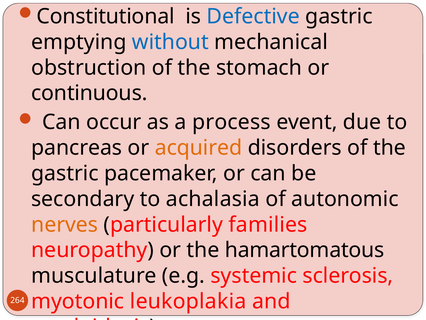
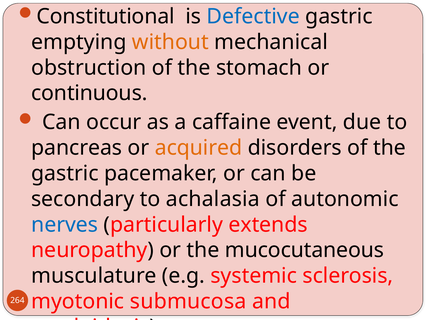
without colour: blue -> orange (170, 42)
process: process -> caffaine (232, 122)
nerves colour: orange -> blue (65, 224)
families: families -> extends (268, 224)
hamartomatous: hamartomatous -> mucocutaneous (305, 250)
leukoplakia: leukoplakia -> submucosa (188, 301)
